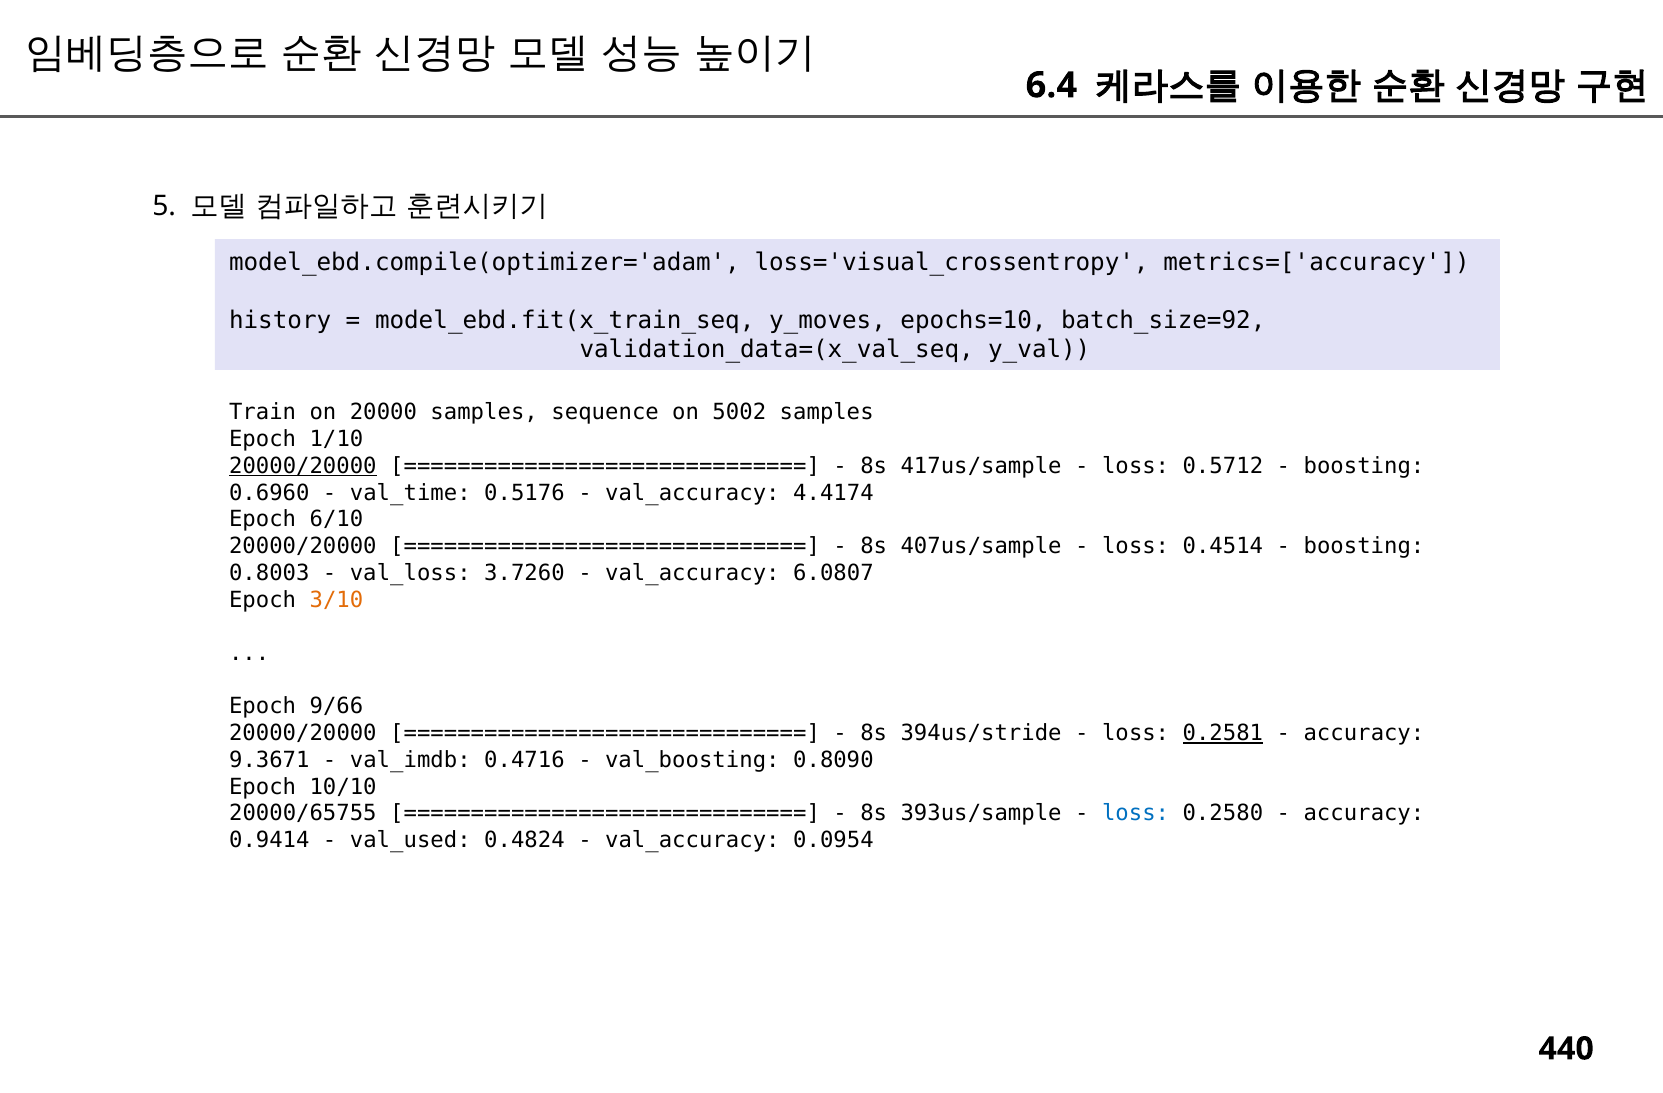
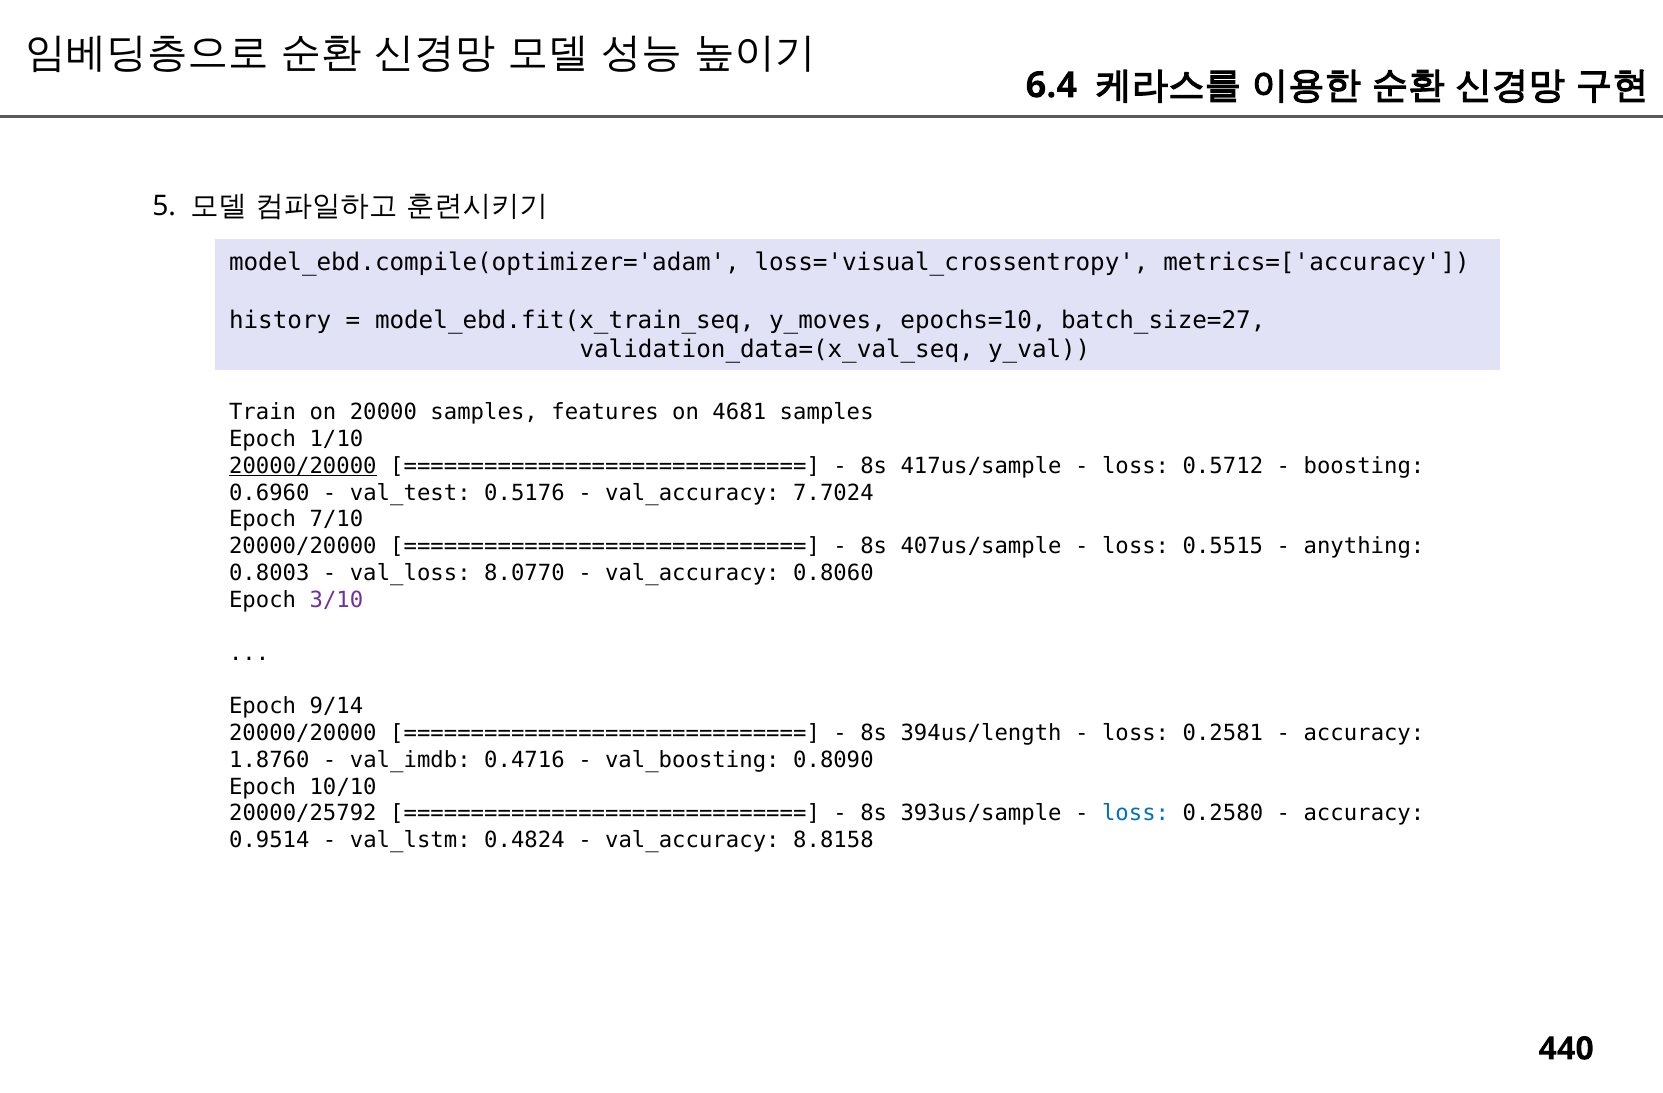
batch_size=92: batch_size=92 -> batch_size=27 (1163, 321)
sequence: sequence -> features (605, 412)
5002: 5002 -> 4681 (739, 412)
val_time: val_time -> val_test (410, 492)
4.4174: 4.4174 -> 7.7024 (833, 492)
6/10: 6/10 -> 7/10 (336, 519)
0.4514: 0.4514 -> 0.5515 (1223, 546)
boosting: boosting -> anything (1364, 546)
3.7260: 3.7260 -> 8.0770 (524, 573)
6.0807: 6.0807 -> 0.8060 (833, 573)
3/10 colour: orange -> purple (336, 599)
9/66: 9/66 -> 9/14 (336, 706)
394us/stride: 394us/stride -> 394us/length (981, 733)
0.2581 underline: present -> none (1223, 733)
9.3671: 9.3671 -> 1.8760 (269, 760)
20000/65755: 20000/65755 -> 20000/25792 (303, 813)
0.9414: 0.9414 -> 0.9514 (269, 840)
val_used: val_used -> val_lstm (410, 840)
0.0954: 0.0954 -> 8.8158 (833, 840)
